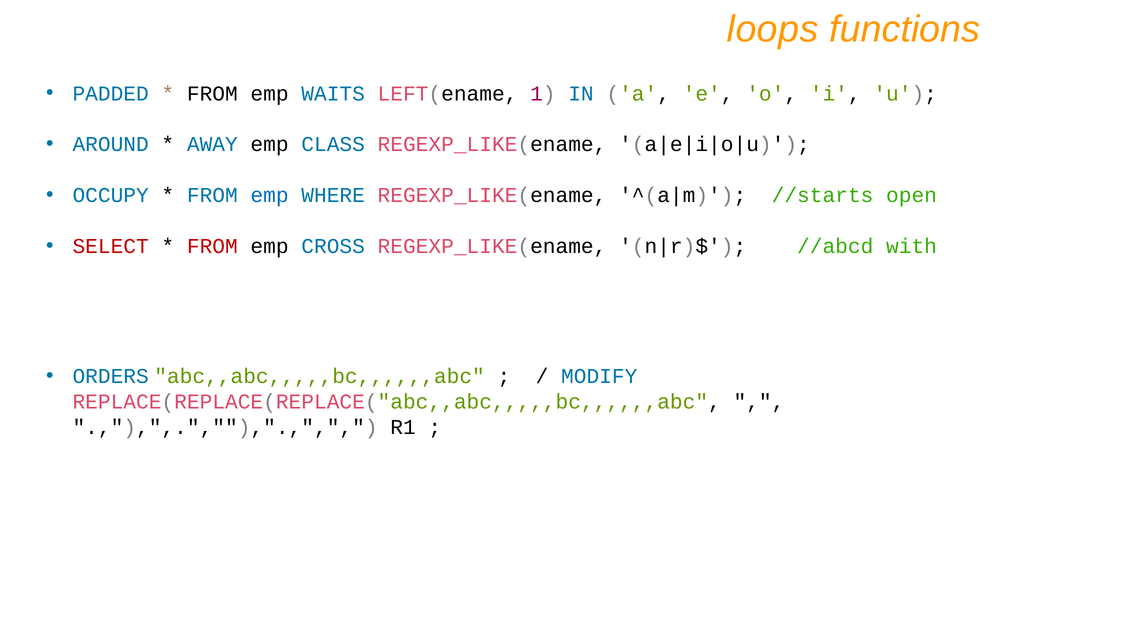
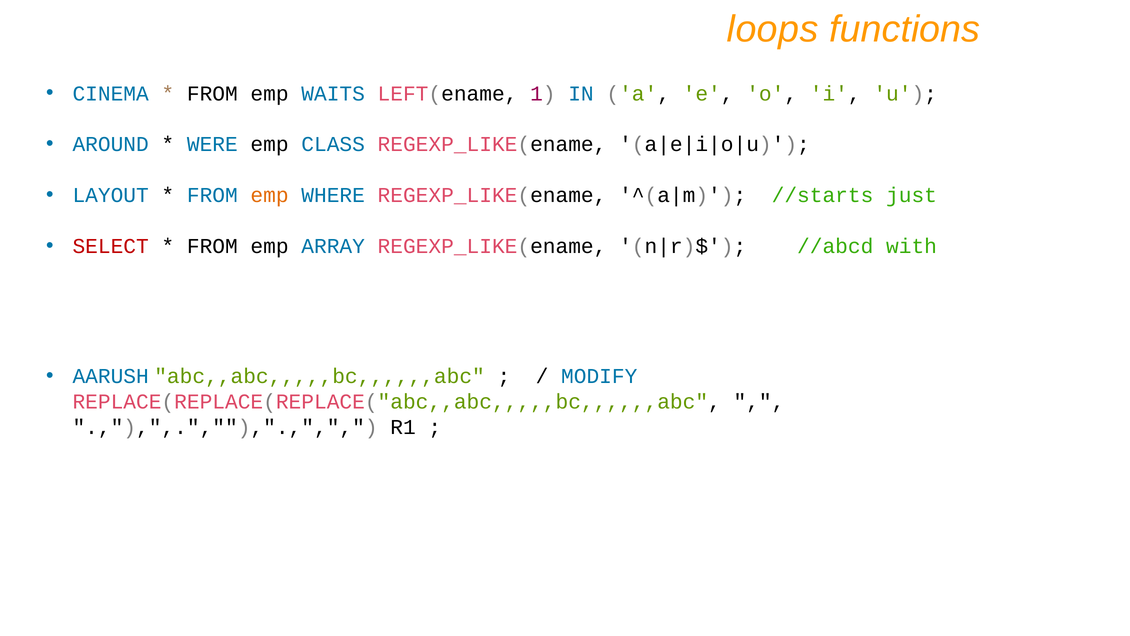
PADDED: PADDED -> CINEMA (111, 93)
AWAY: AWAY -> WERE (212, 144)
OCCUPY: OCCUPY -> LAYOUT (111, 195)
emp colour: blue -> orange (270, 195)
open: open -> just (912, 195)
FROM colour: red -> black (212, 246)
CROSS: CROSS -> ARRAY (333, 246)
ORDERS: ORDERS -> AARUSH (111, 376)
